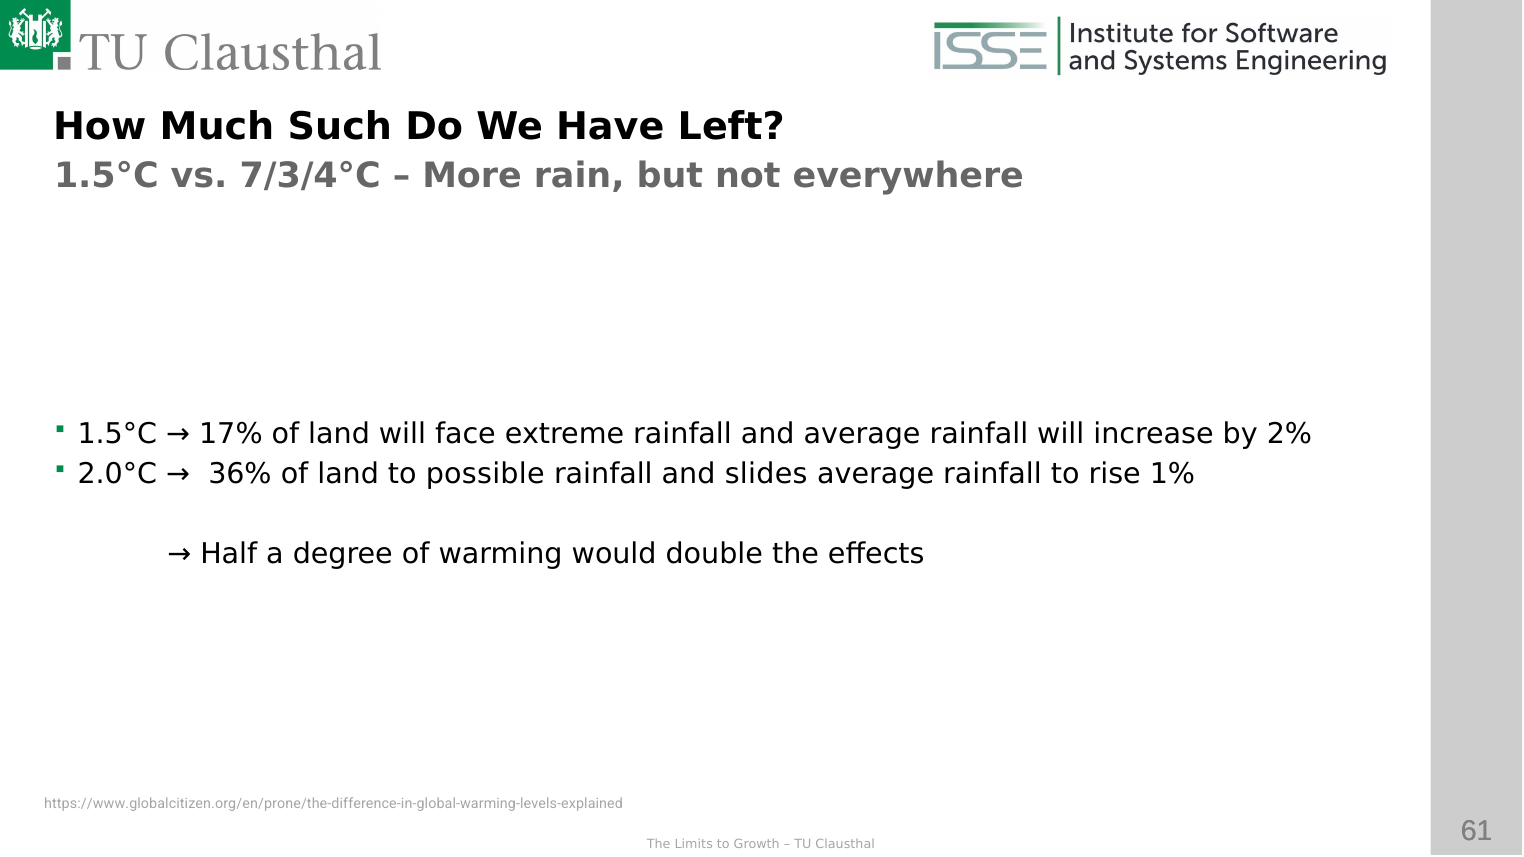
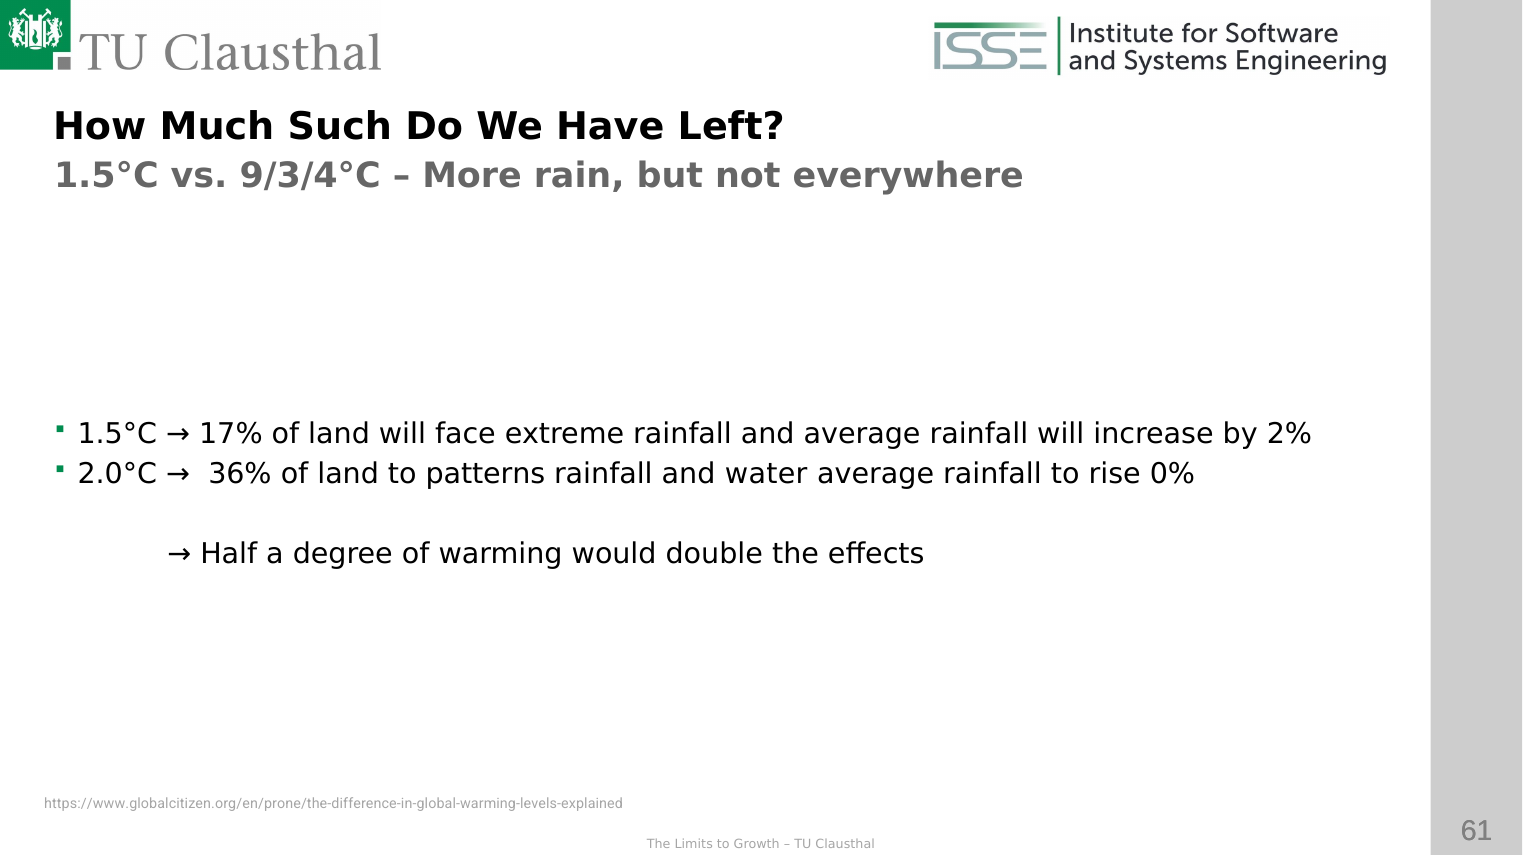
7/3/4°C: 7/3/4°C -> 9/3/4°C (310, 176)
possible: possible -> patterns (485, 475)
slides: slides -> water (766, 475)
1%: 1% -> 0% (1172, 475)
